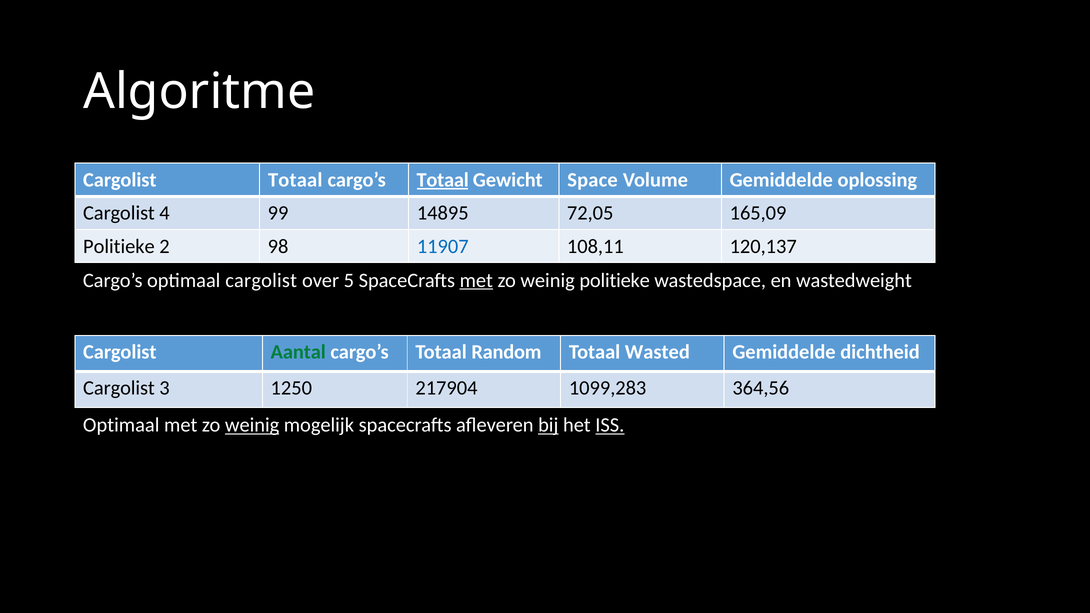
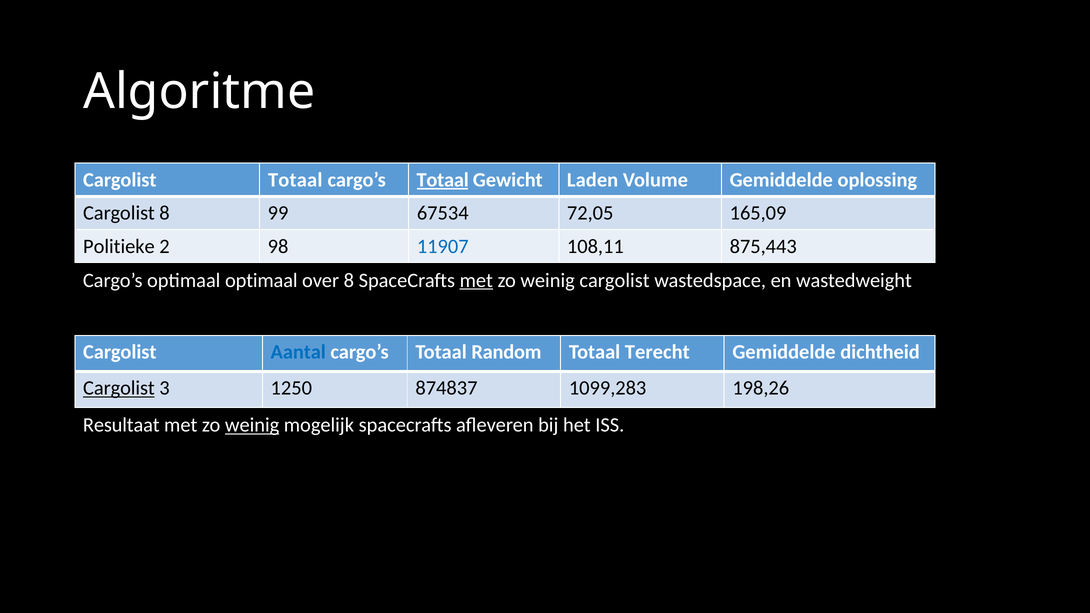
Space: Space -> Laden (593, 180)
Cargolist 4: 4 -> 8 (165, 213)
14895: 14895 -> 67534 (443, 213)
120,137: 120,137 -> 875,443 (763, 246)
optimaal cargolist: cargolist -> optimaal (261, 280)
over 5: 5 -> 8 (349, 280)
weinig politieke: politieke -> cargolist (615, 280)
Aantal colour: green -> blue (298, 352)
Wasted: Wasted -> Terecht (657, 352)
Cargolist underline: none -> present (119, 388)
217904: 217904 -> 874837 (446, 388)
364,56: 364,56 -> 198,26 (761, 388)
Optimaal: Optimaal -> Resultaat (121, 425)
bij underline: present -> none (548, 425)
ISS underline: present -> none (610, 425)
